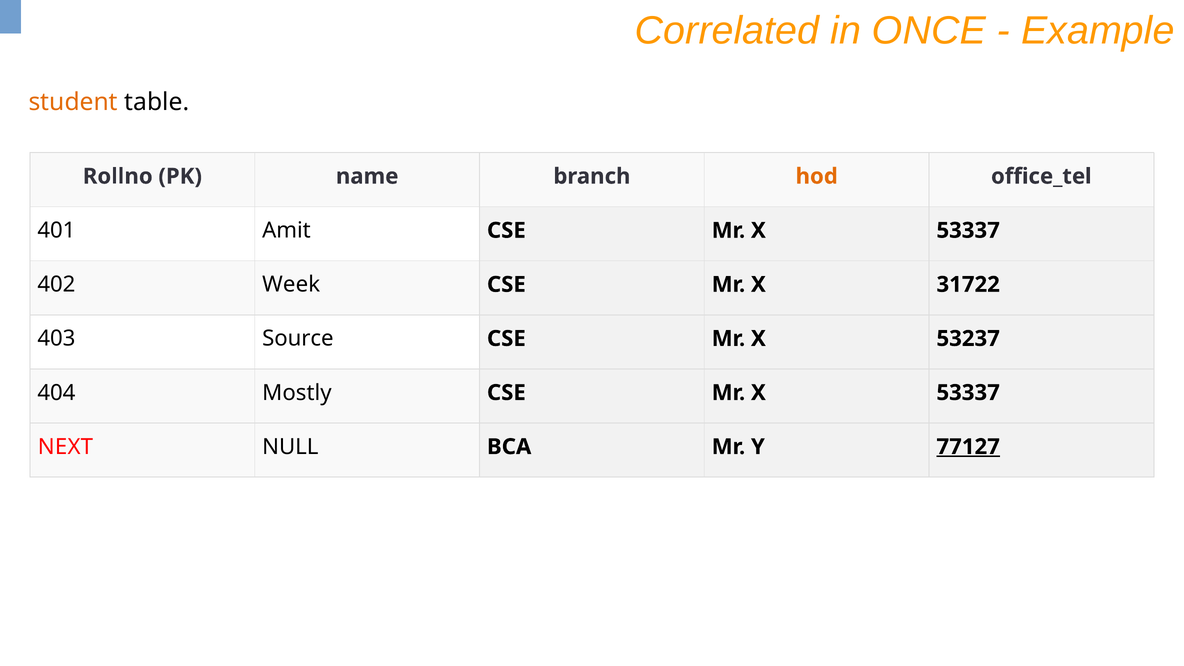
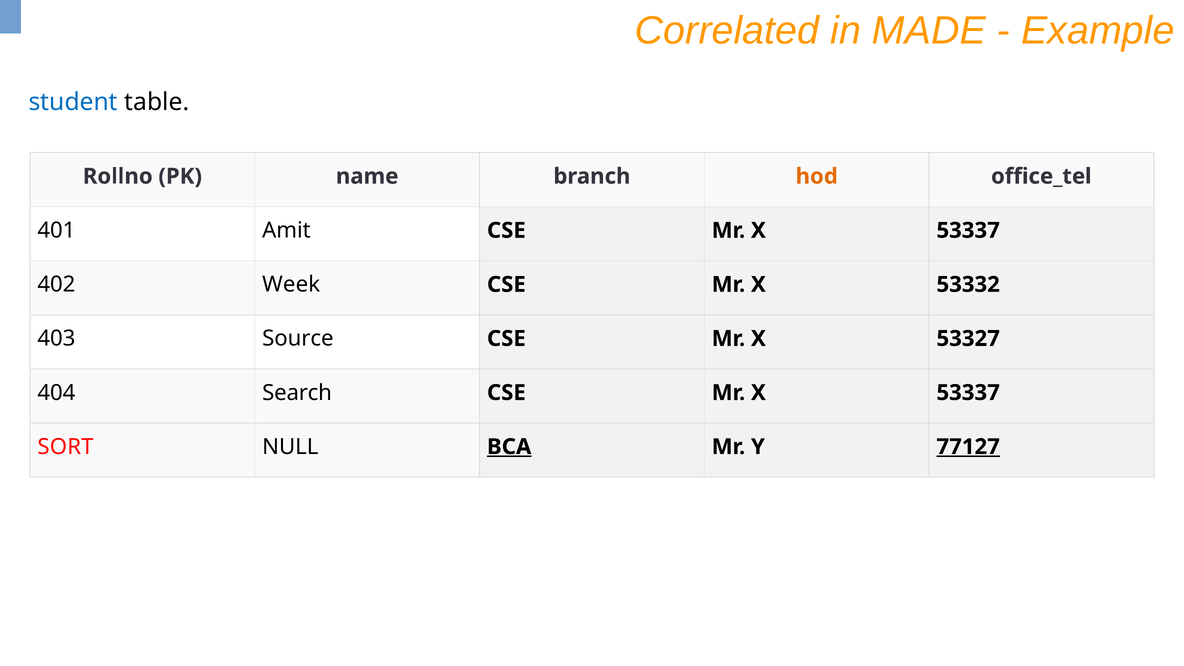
ONCE: ONCE -> MADE (929, 31)
student colour: orange -> blue (73, 102)
31722: 31722 -> 53332 (968, 285)
53237: 53237 -> 53327 (968, 339)
Mostly: Mostly -> Search (297, 393)
NEXT: NEXT -> SORT (66, 447)
BCA underline: none -> present (509, 447)
